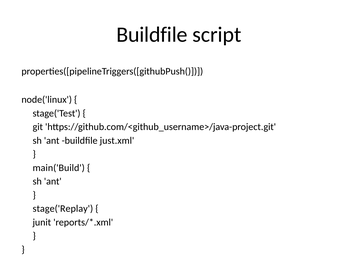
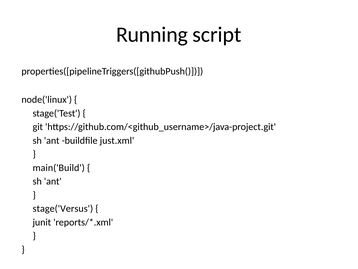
Buildfile: Buildfile -> Running (152, 35)
stage('Replay: stage('Replay -> stage('Versus (63, 208)
